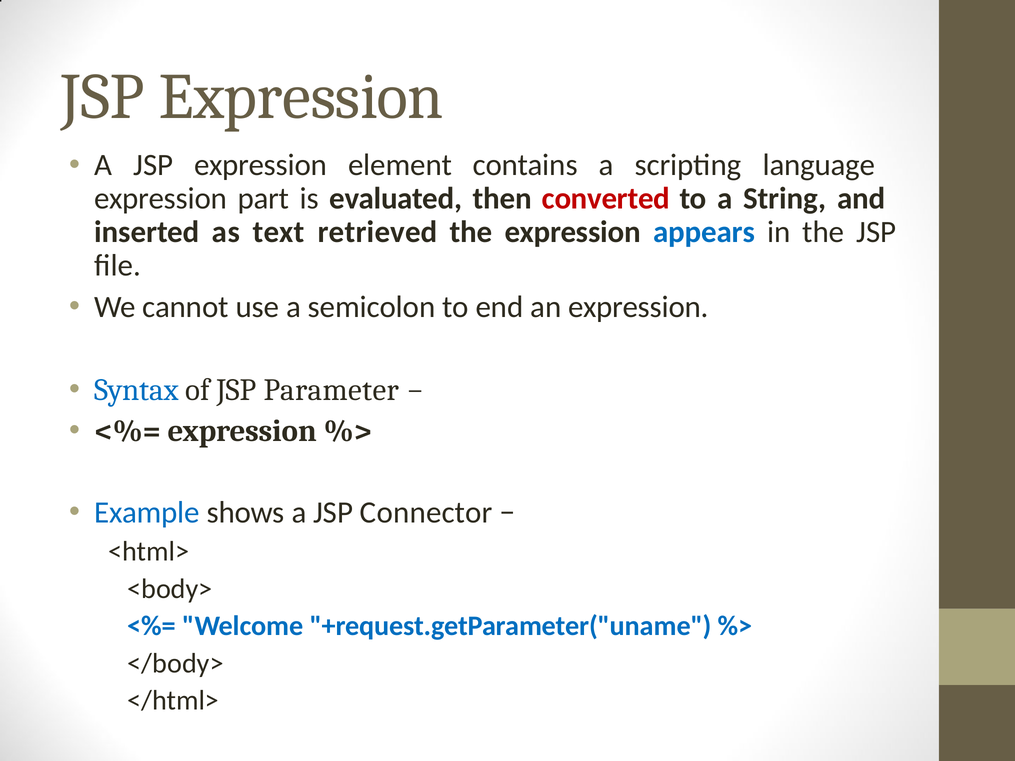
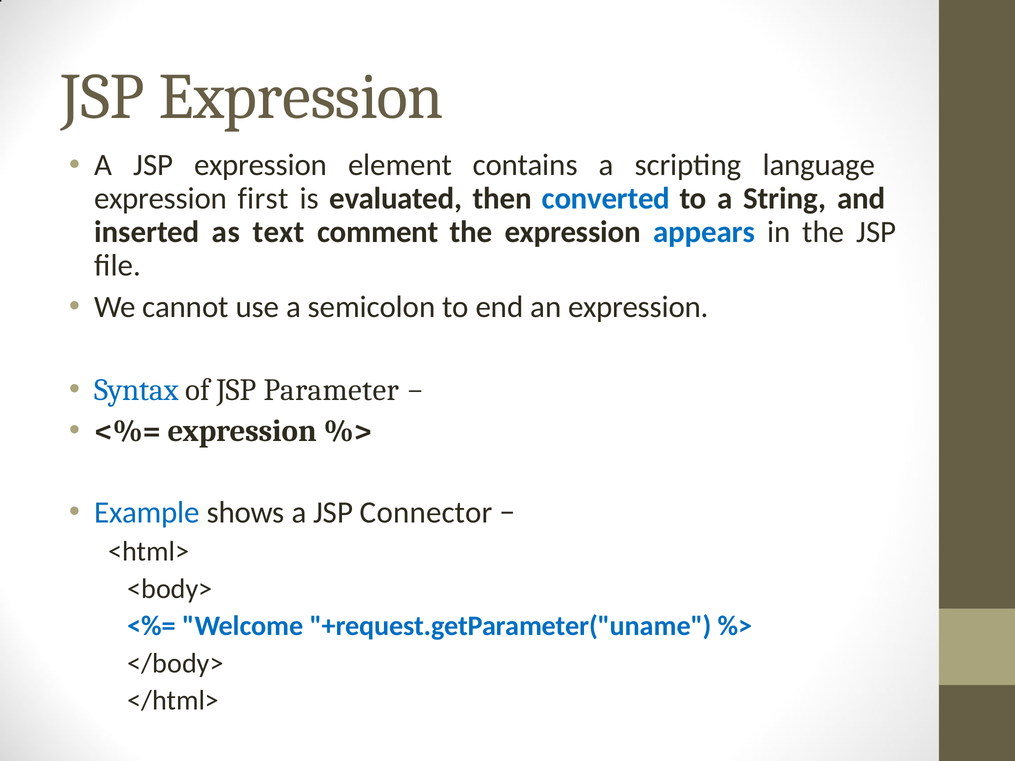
part: part -> first (263, 199)
converted colour: red -> blue (606, 199)
retrieved: retrieved -> comment (378, 232)
